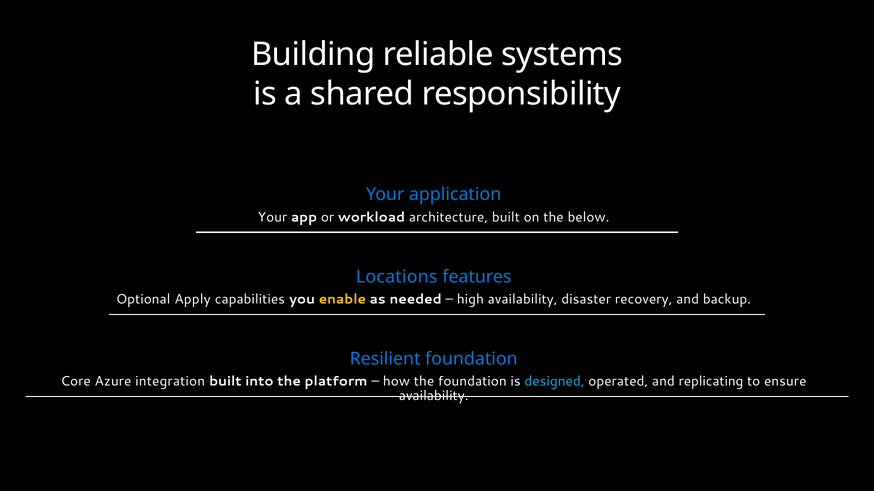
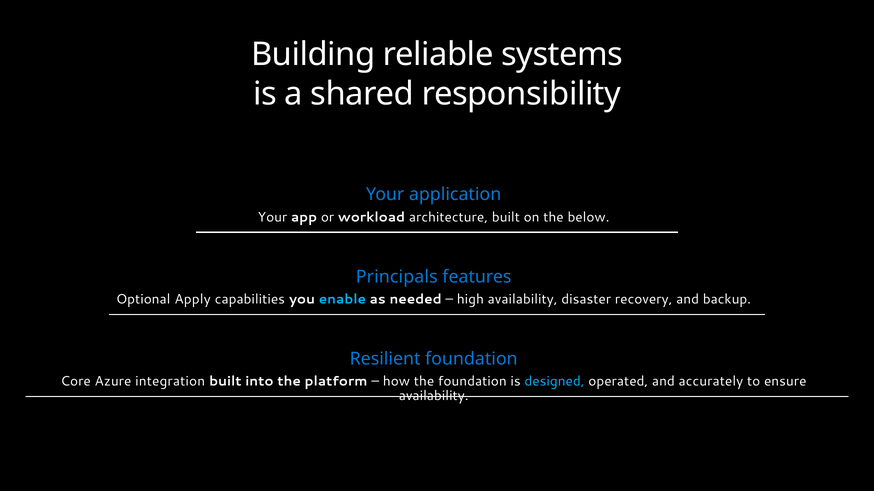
Locations: Locations -> Principals (397, 277)
enable colour: yellow -> light blue (342, 299)
replicating: replicating -> accurately (711, 382)
